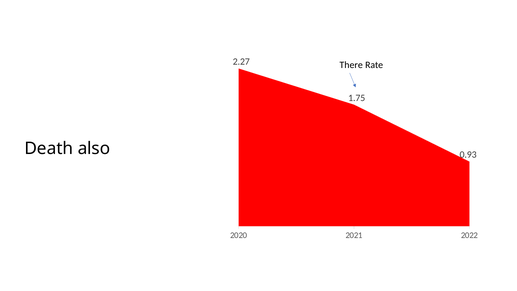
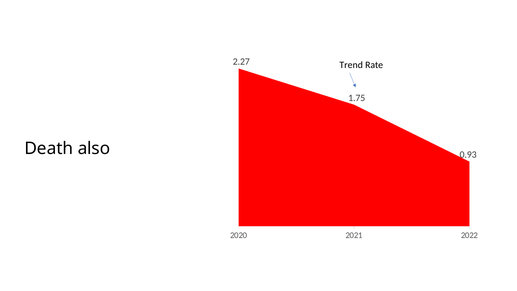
There: There -> Trend (351, 65)
